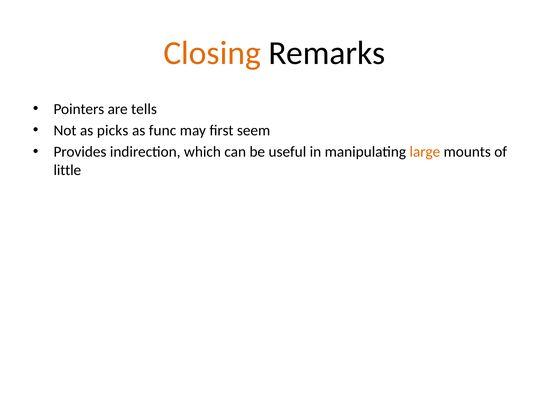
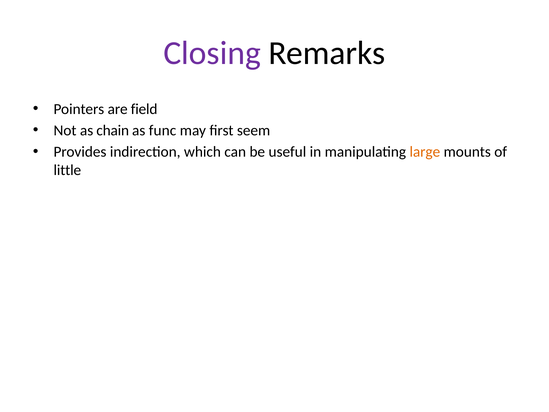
Closing colour: orange -> purple (212, 53)
tells: tells -> field (144, 109)
picks: picks -> chain (113, 130)
